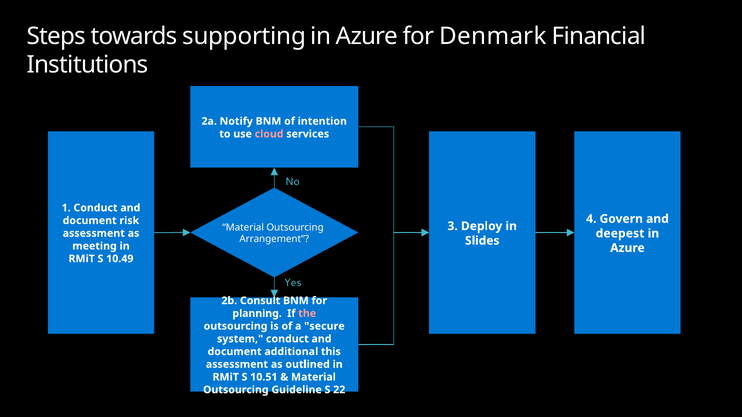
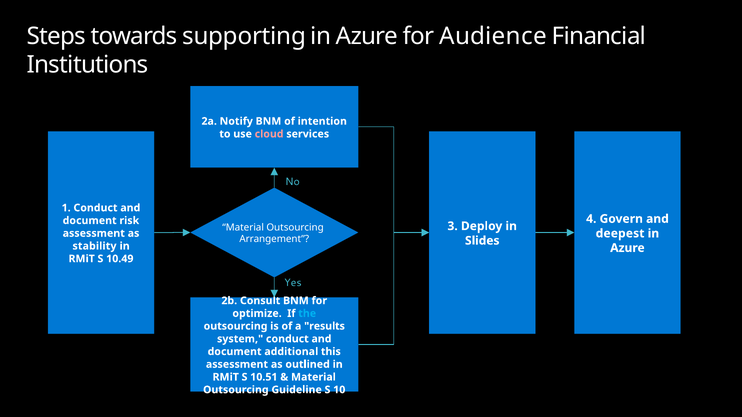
Denmark: Denmark -> Audience (493, 36)
meeting: meeting -> stability (94, 246)
planning: planning -> optimize (257, 314)
the colour: pink -> light blue (307, 314)
secure: secure -> results (325, 326)
22: 22 -> 10 (339, 390)
